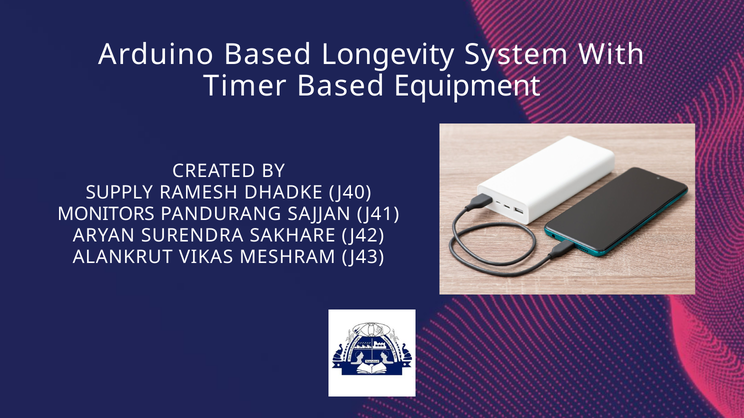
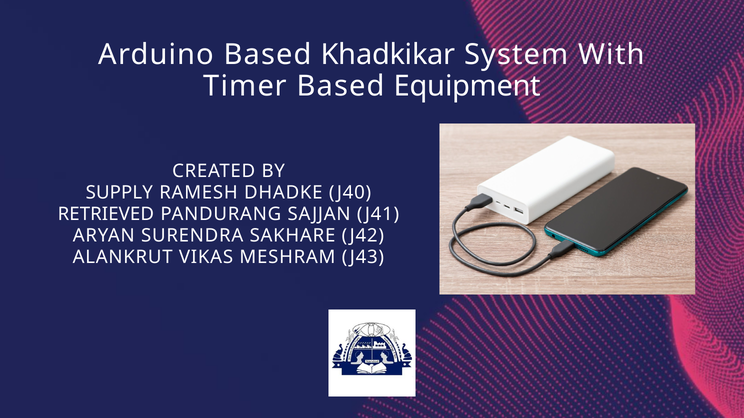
Longevity: Longevity -> Khadkikar (388, 55)
MONITORS: MONITORS -> RETRIEVED (106, 214)
